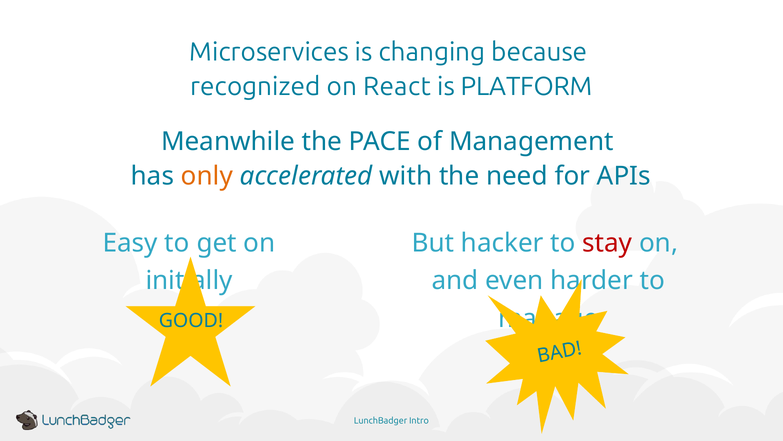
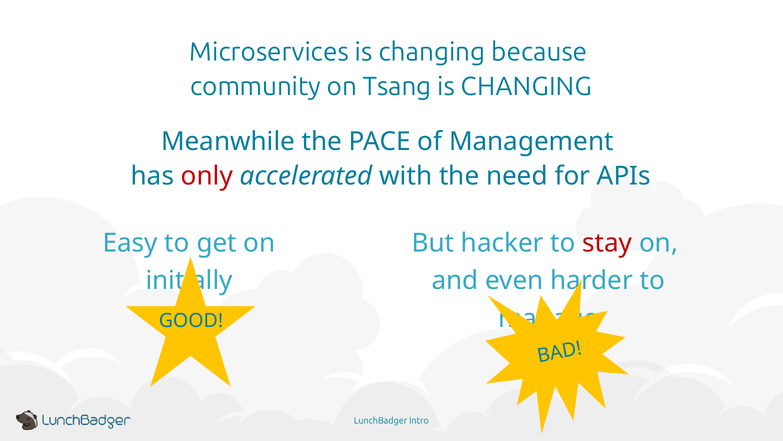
recognized: recognized -> community (256, 87)
React: React -> Tsang (397, 87)
PLATFORM: PLATFORM -> CHANGING (526, 87)
only colour: orange -> red (207, 176)
